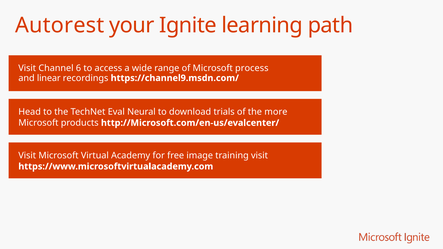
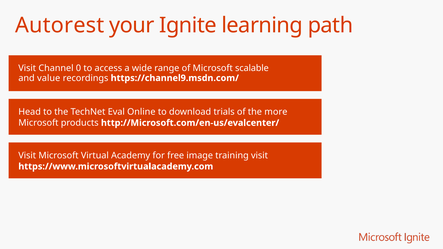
6: 6 -> 0 (78, 68)
process: process -> scalable (252, 68)
linear: linear -> value (49, 78)
Neural: Neural -> Online (141, 112)
